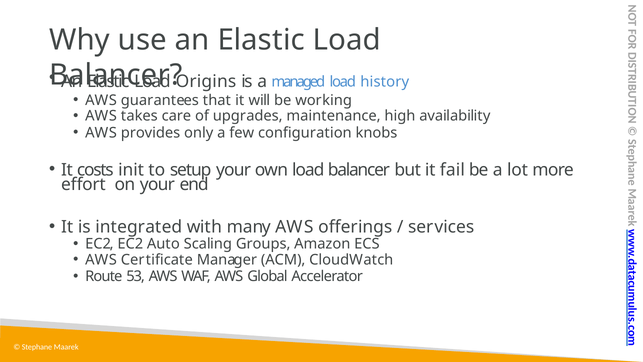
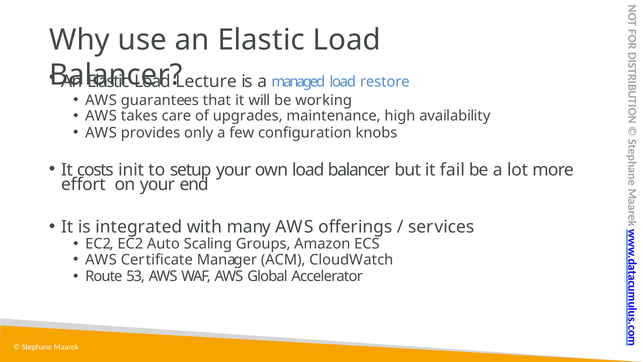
Origins: Origins -> Lecture (206, 81)
history: history -> restore (385, 82)
